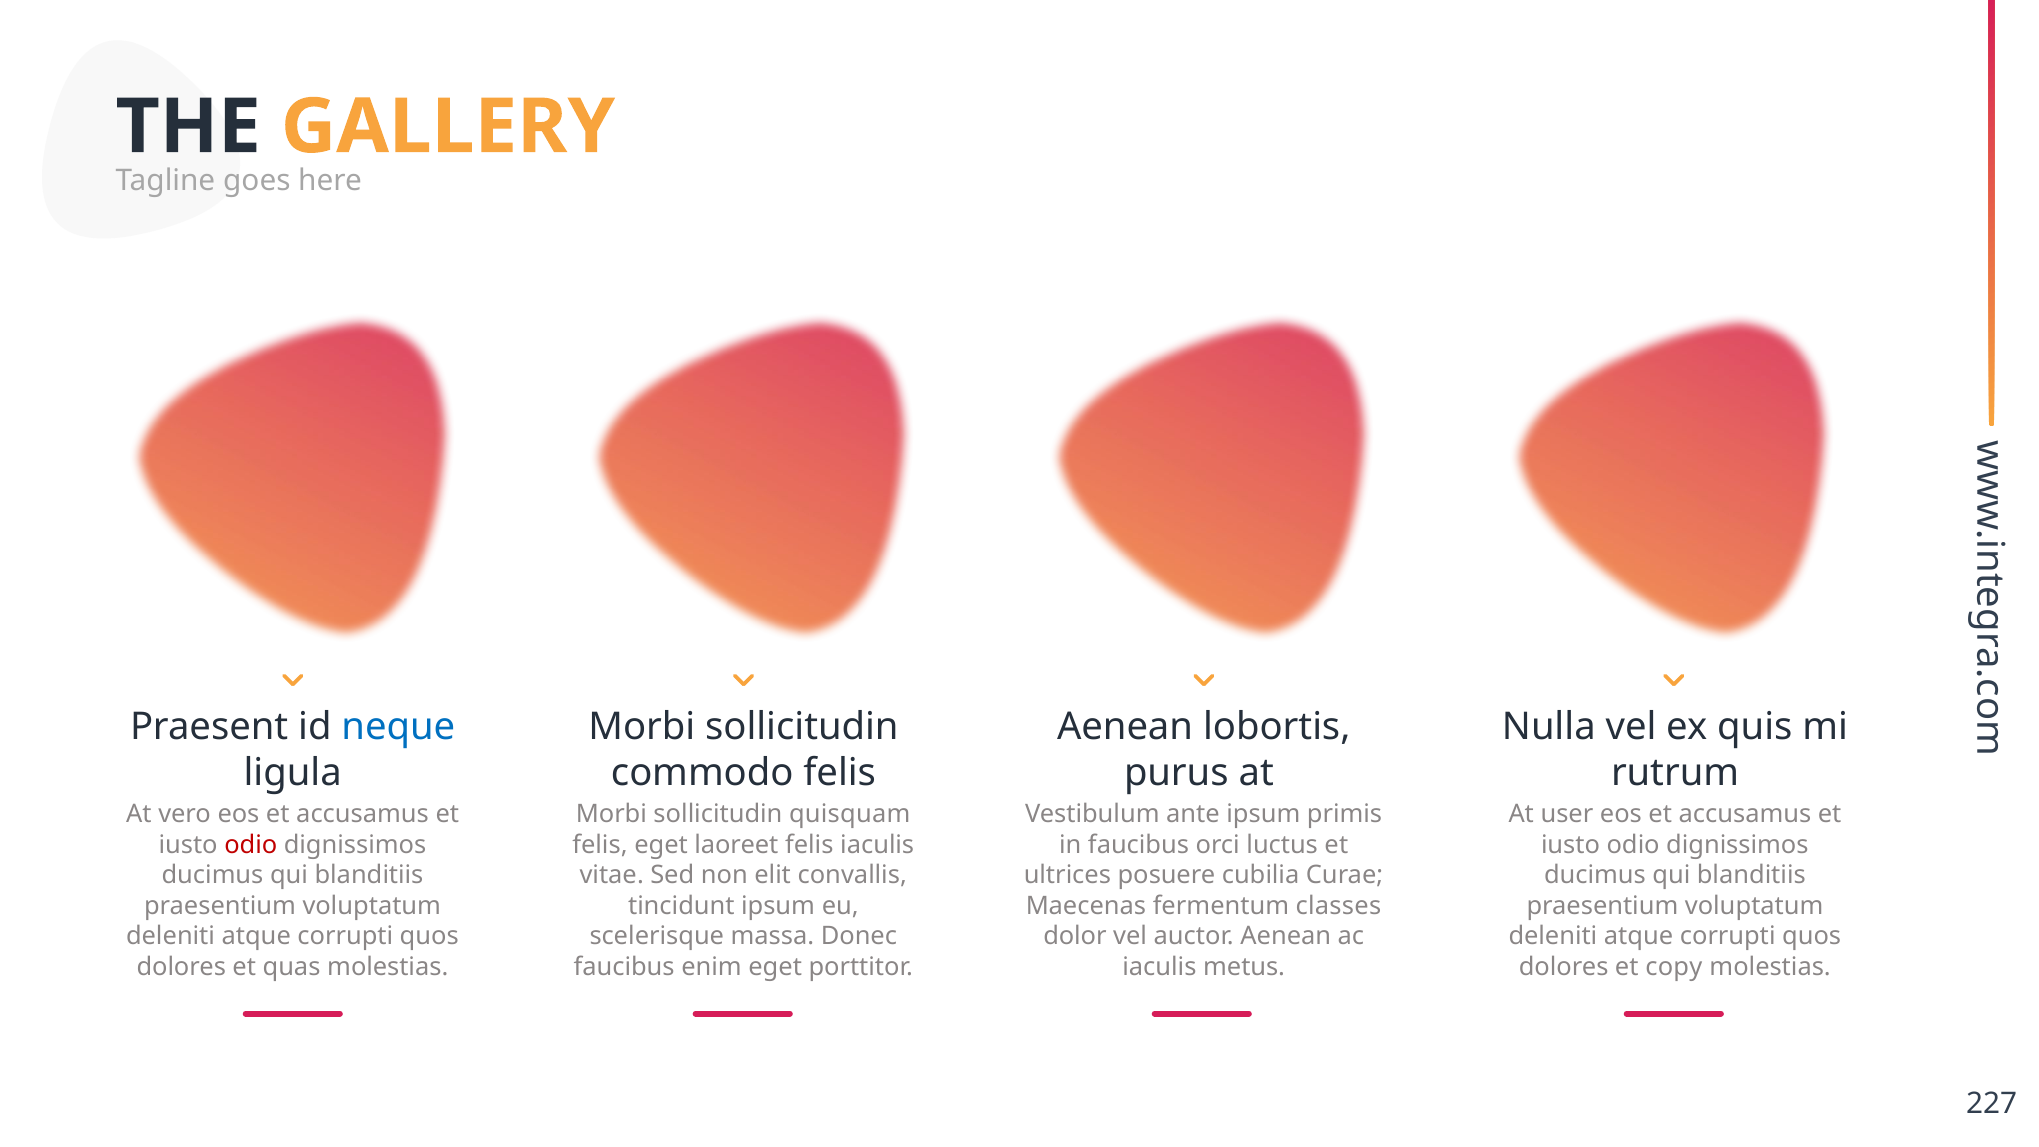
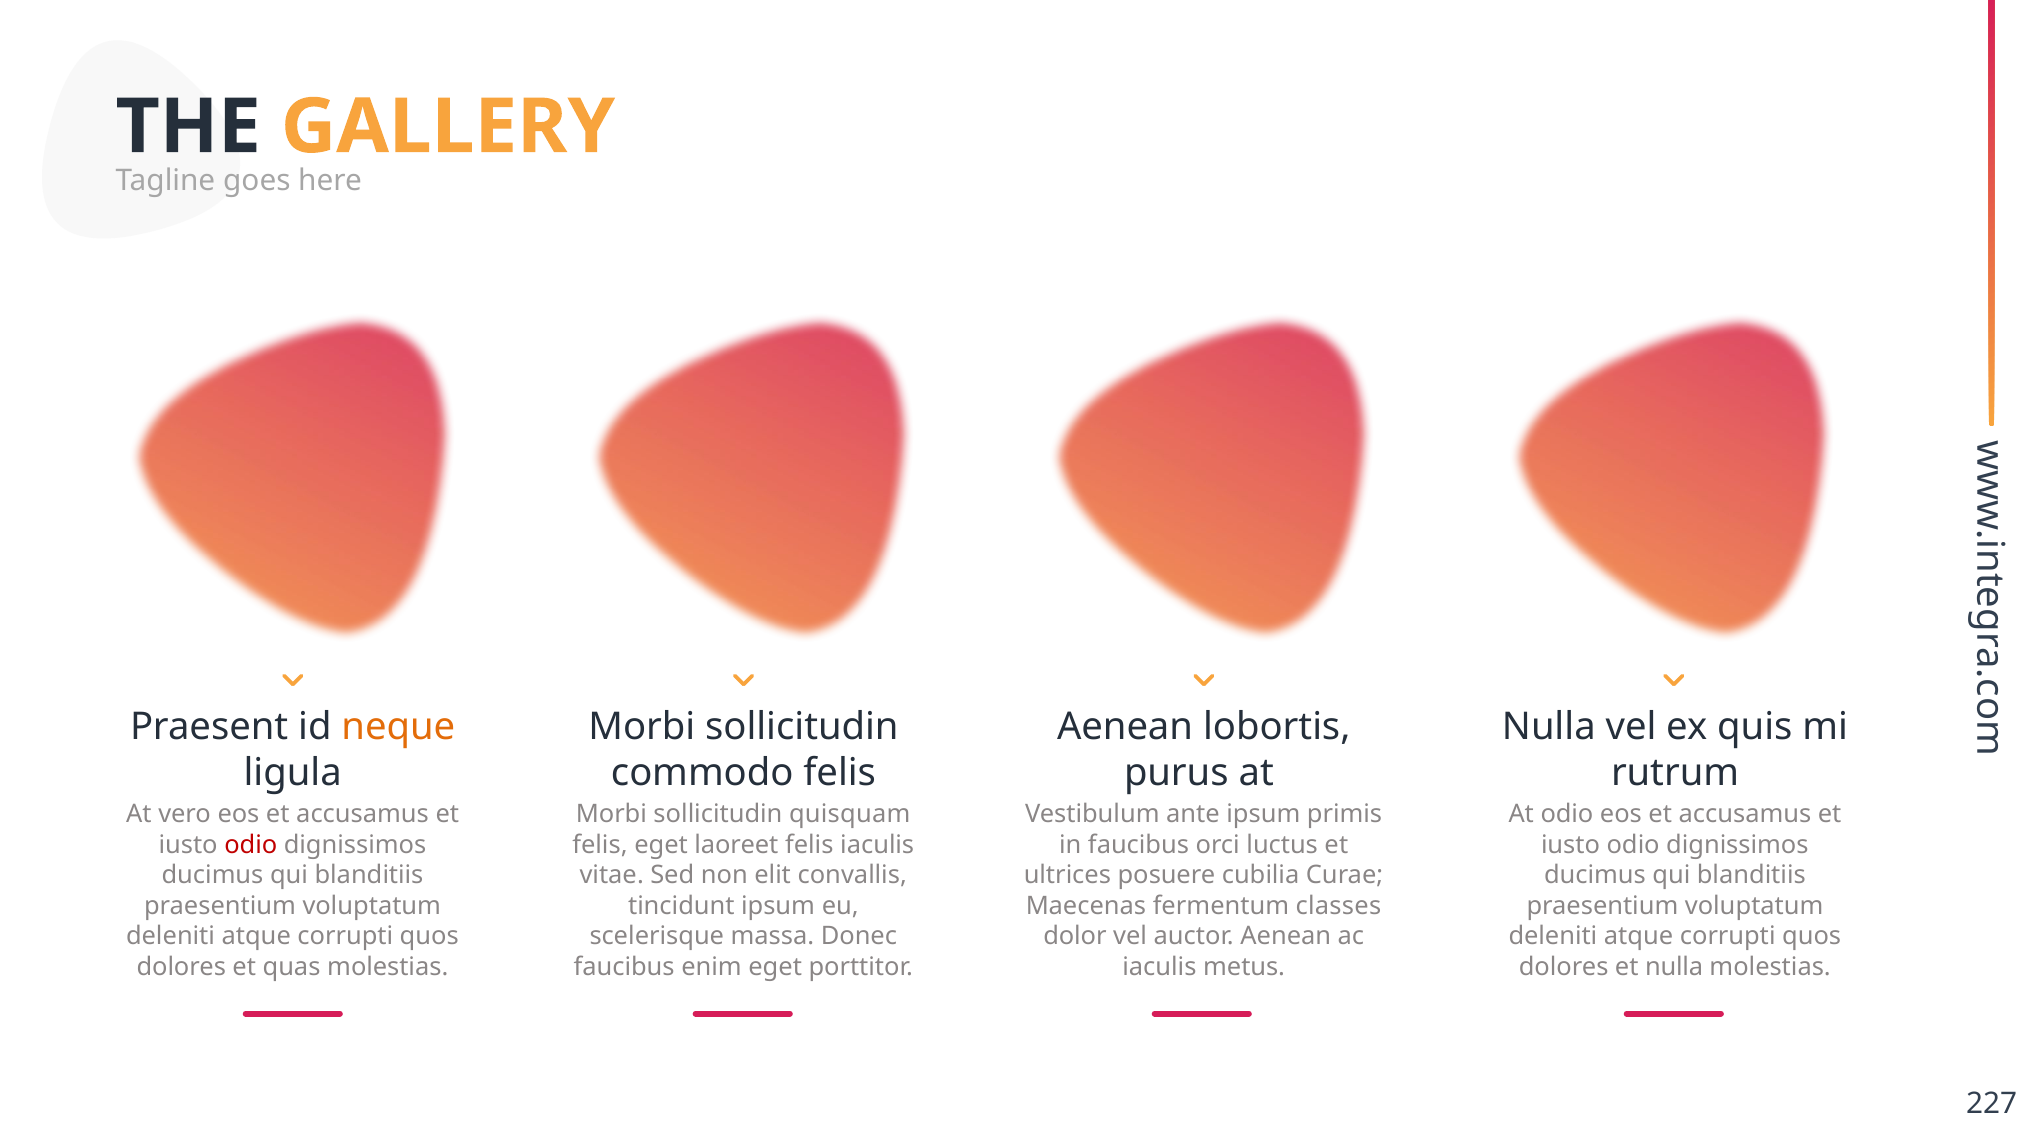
neque colour: blue -> orange (398, 727)
At user: user -> odio (1567, 814)
et copy: copy -> nulla (1674, 967)
